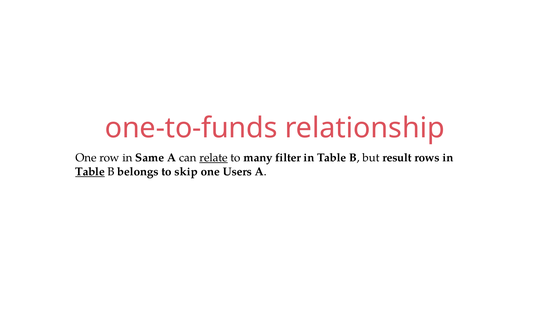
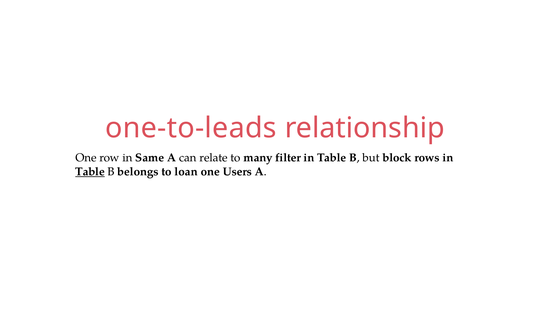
one-to-funds: one-to-funds -> one-to-leads (191, 128)
relate underline: present -> none (214, 158)
result: result -> block (397, 158)
skip: skip -> loan (186, 171)
